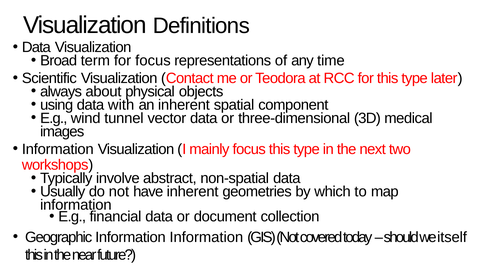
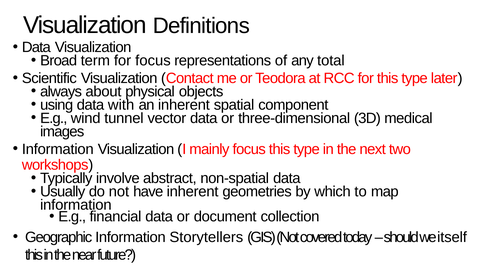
time: time -> total (331, 61)
Information Information: Information -> Storytellers (206, 237)
